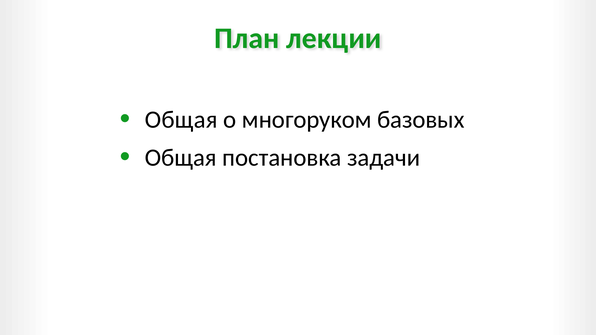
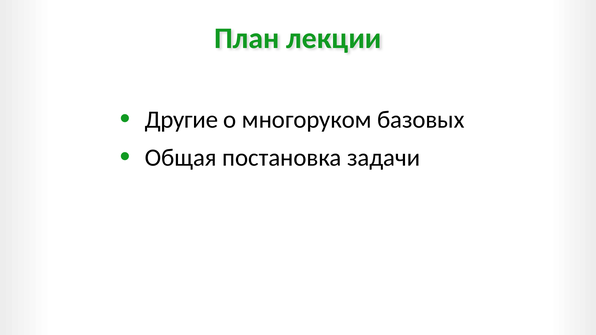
Общая: Общая -> Другие (181, 120)
